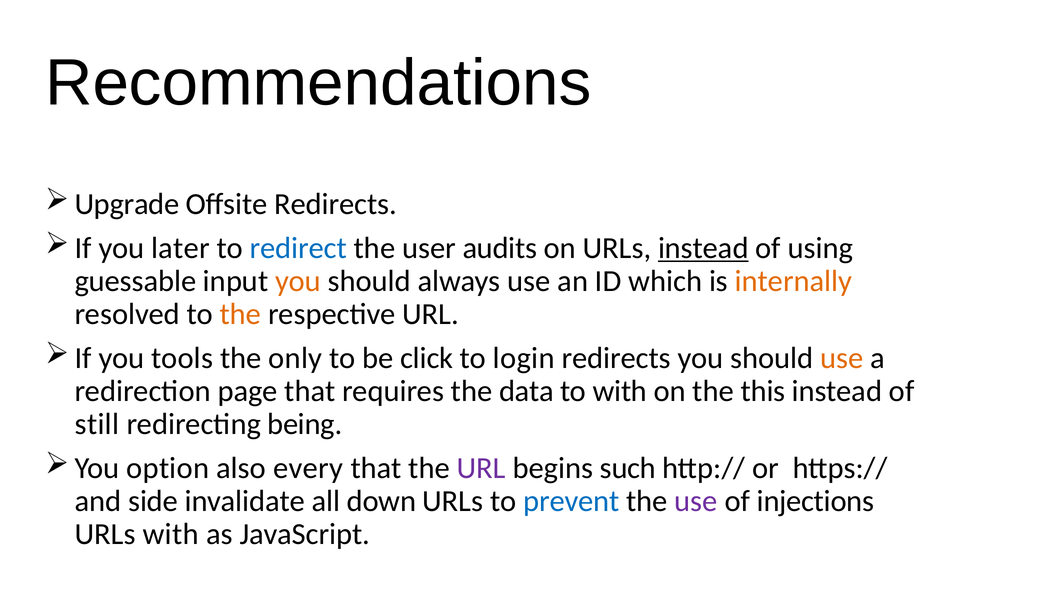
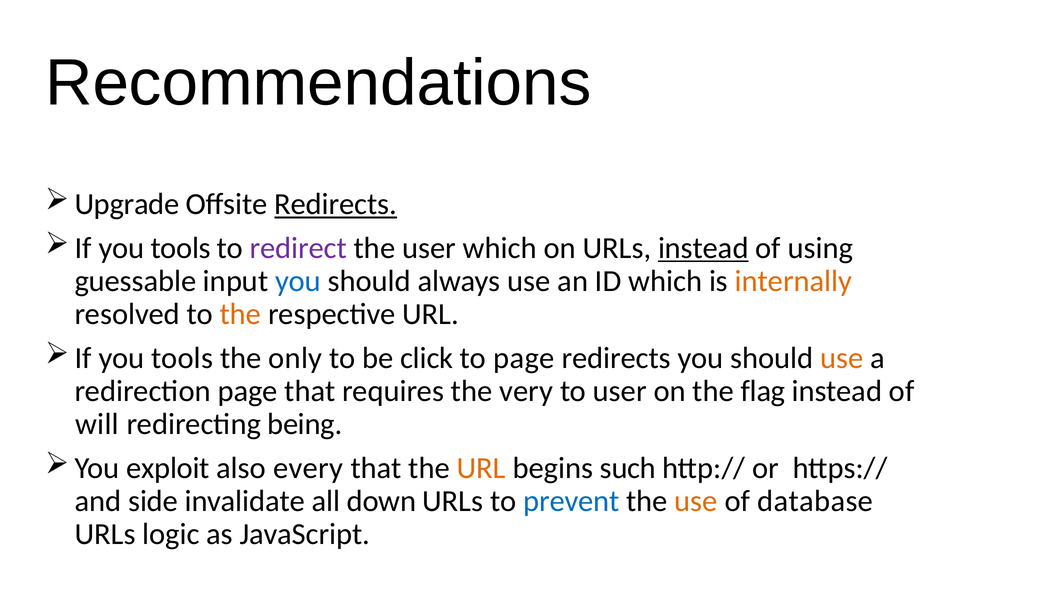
Redirects underline: none -> present (336, 204)
later: later -> tools (181, 248)
redirect colour: blue -> purple (298, 248)
user audits: audits -> which (500, 248)
you colour: orange -> blue (298, 281)
to login: login -> page (524, 358)
data: data -> very (526, 391)
to with: with -> user (620, 391)
this: this -> flag (763, 391)
still: still -> will (97, 424)
option: option -> exploit (168, 468)
URL colour: purple -> orange (481, 468)
use colour: purple -> orange (696, 501)
injections: injections -> database (815, 501)
URLs with: with -> logic (171, 534)
